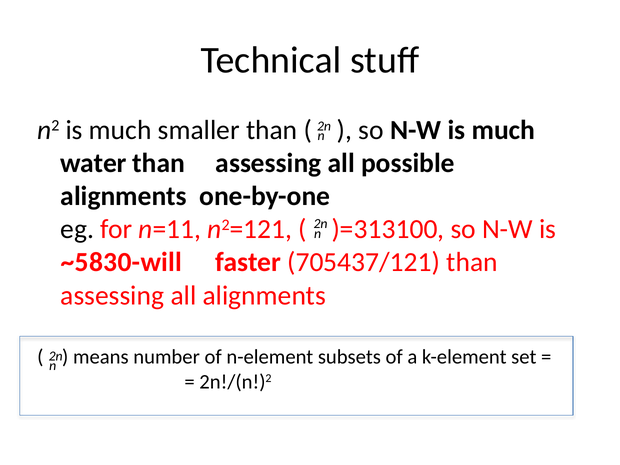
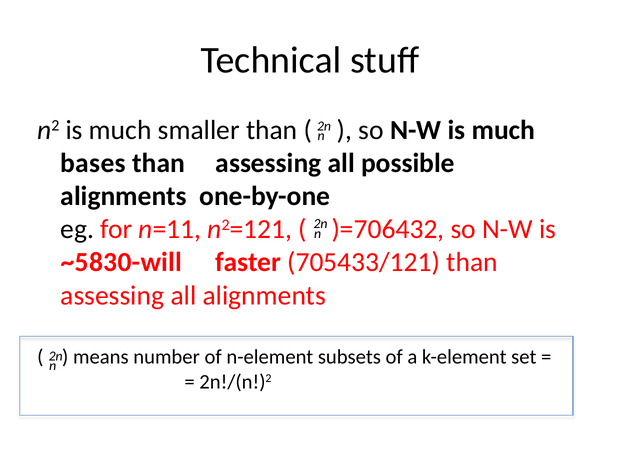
water: water -> bases (93, 163)
)=313100: )=313100 -> )=706432 (388, 229)
705437/121: 705437/121 -> 705433/121 (364, 262)
